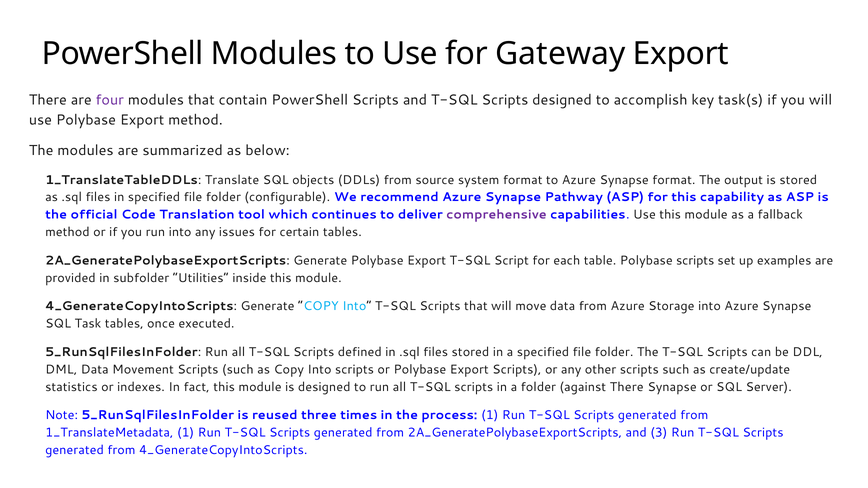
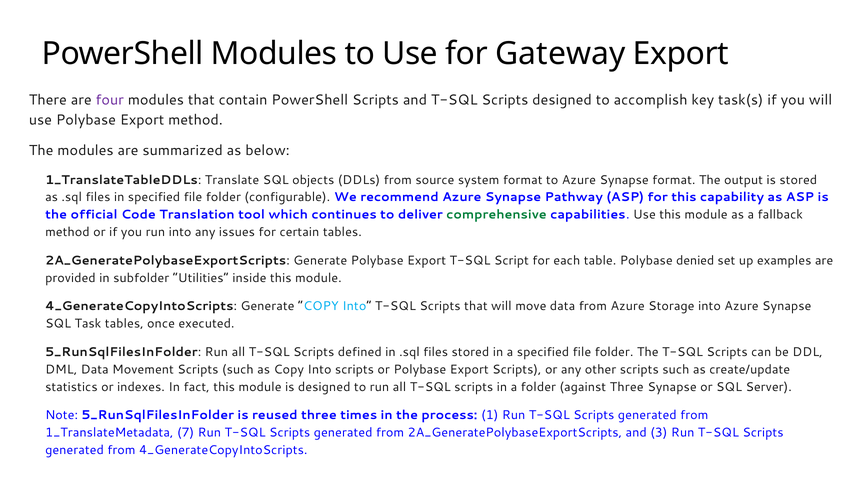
comprehensive colour: purple -> green (496, 215)
Polybase scripts: scripts -> denied (695, 261)
against There: There -> Three (627, 387)
1_TranslateMetadata 1: 1 -> 7 (186, 433)
